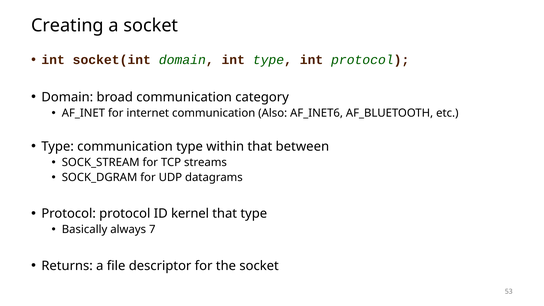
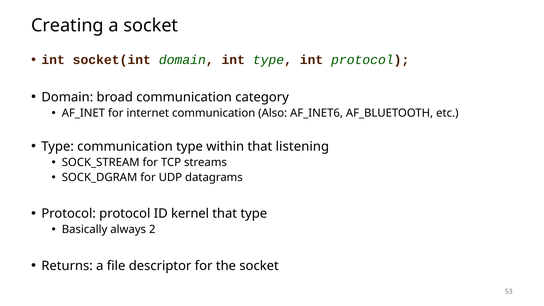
between: between -> listening (302, 146)
7: 7 -> 2 (152, 230)
